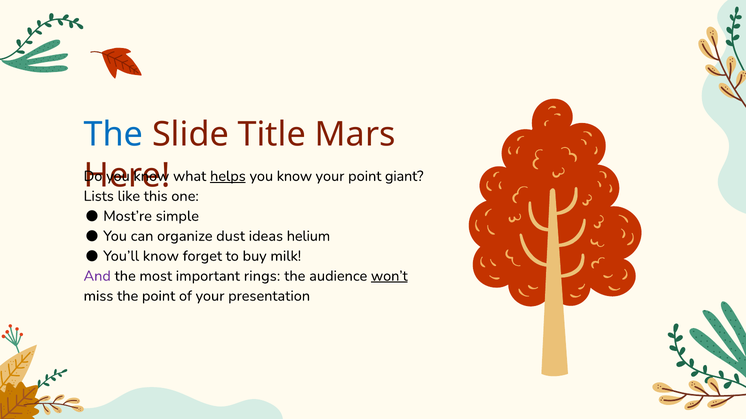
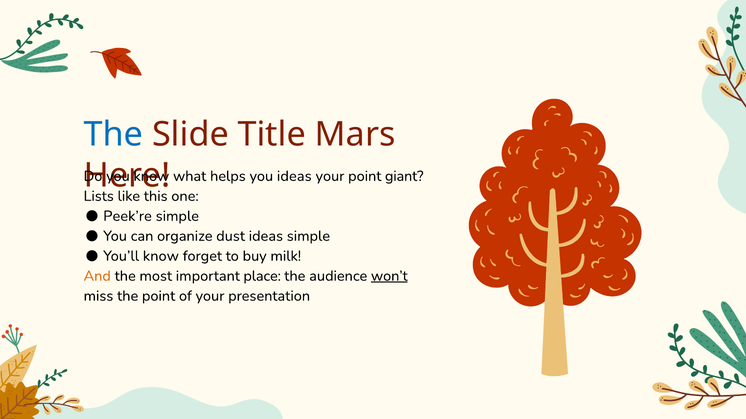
helps underline: present -> none (228, 176)
know: know -> ideas (294, 176)
Most’re: Most’re -> Peek’re (128, 216)
ideas helium: helium -> simple (308, 236)
And colour: purple -> orange (97, 276)
rings: rings -> place (262, 276)
